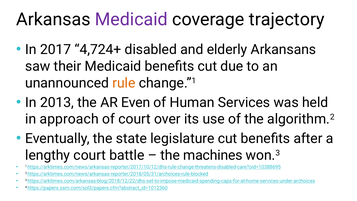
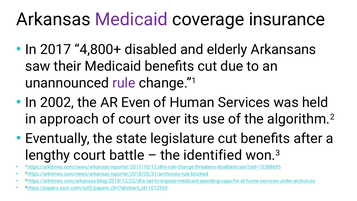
trajectory: trajectory -> insurance (287, 19)
4,724+: 4,724+ -> 4,800+ (98, 50)
rule colour: orange -> purple (124, 83)
2013: 2013 -> 2002 (57, 102)
machines: machines -> identified (213, 155)
